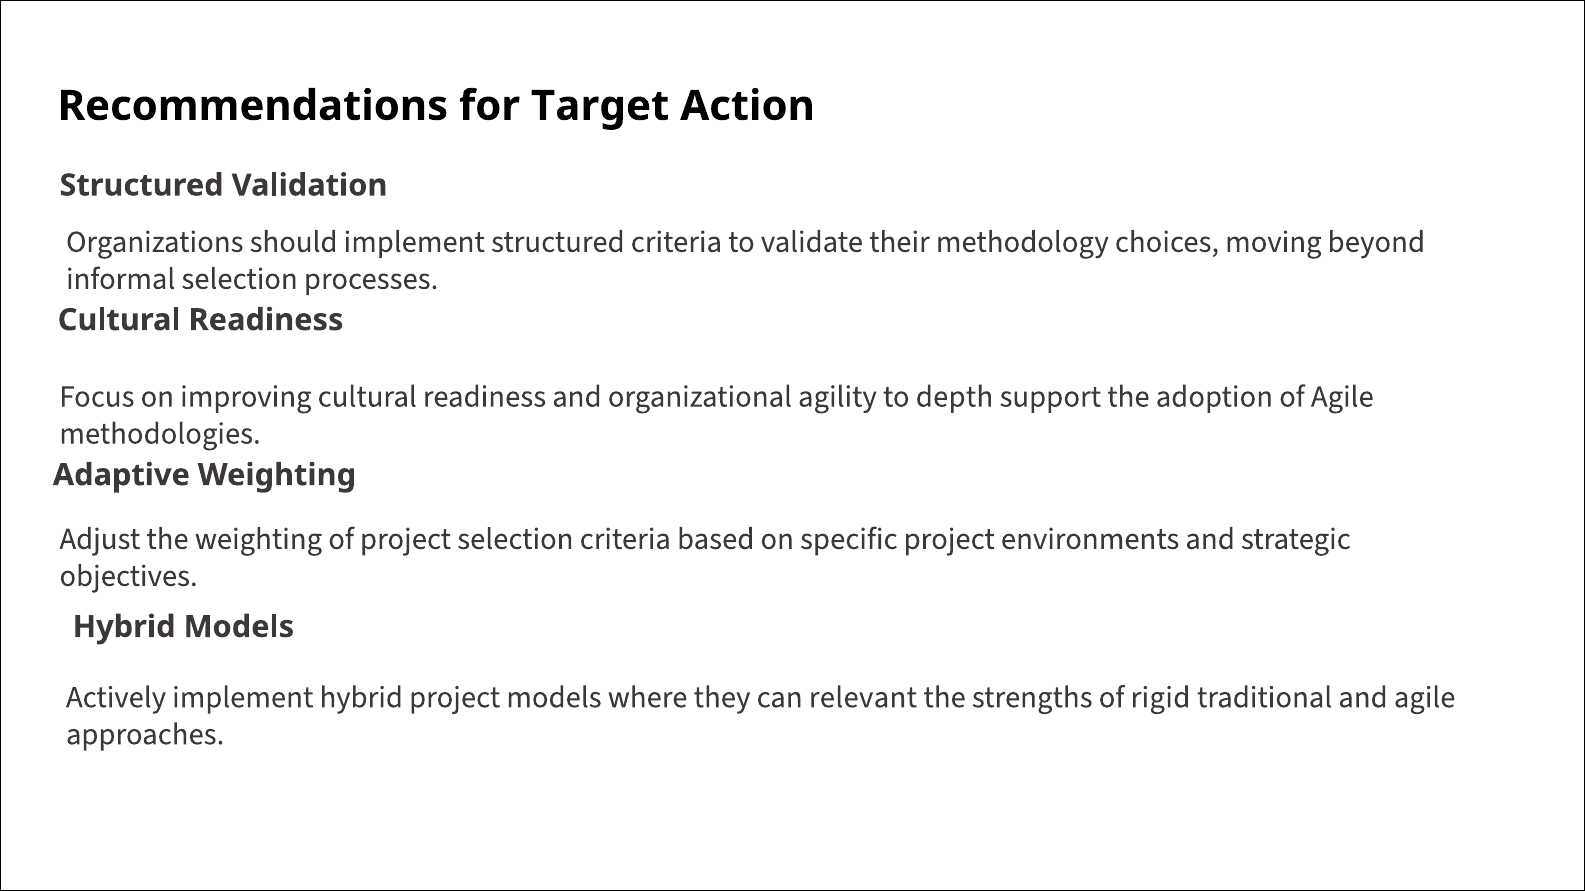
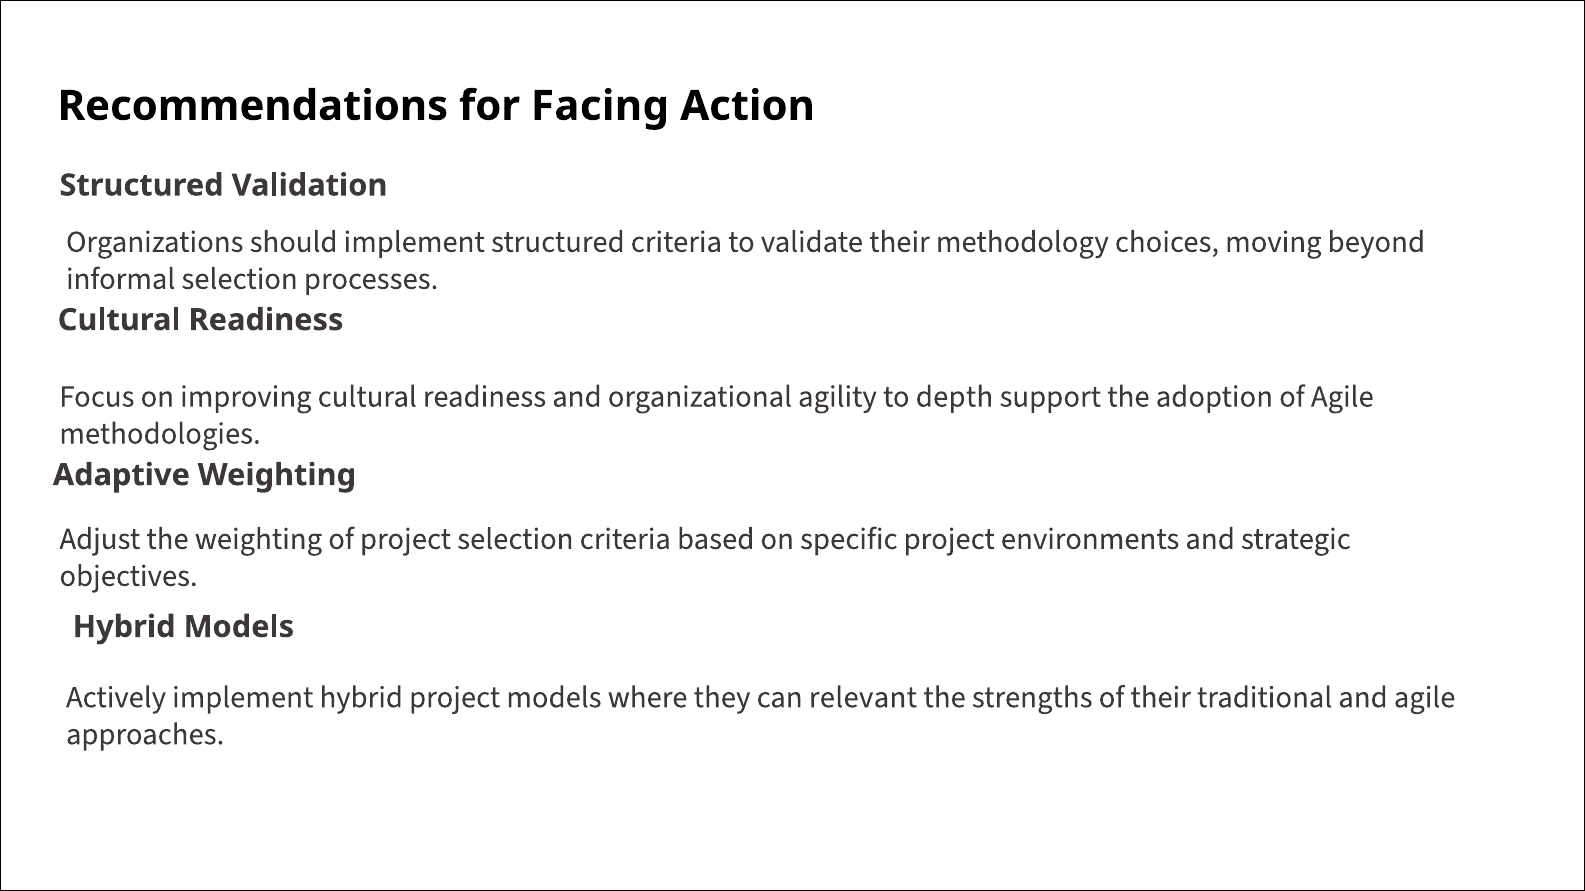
Target: Target -> Facing (600, 106)
of rigid: rigid -> their (1161, 698)
